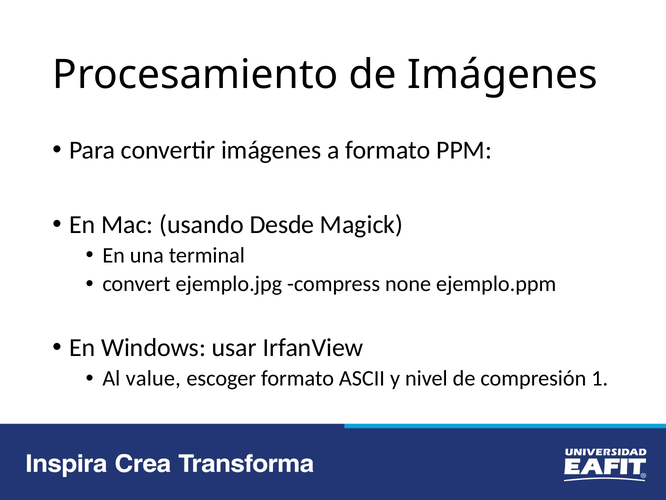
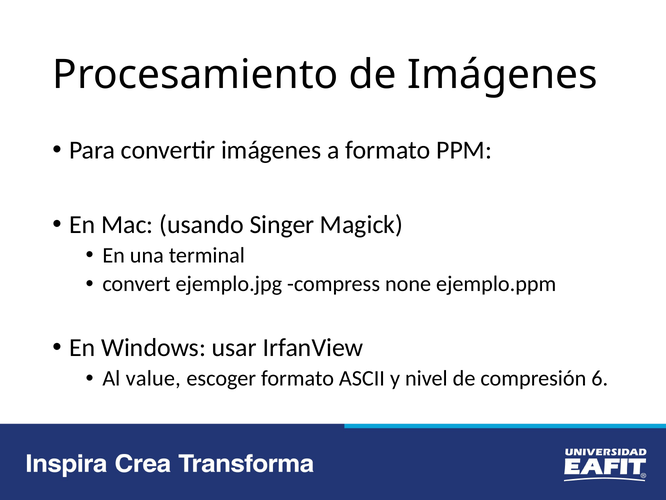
Desde: Desde -> Singer (282, 225)
1: 1 -> 6 (600, 378)
